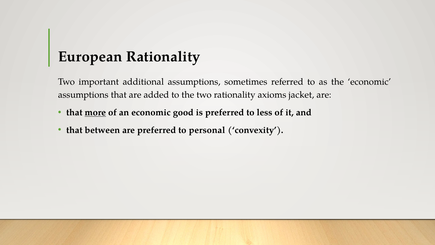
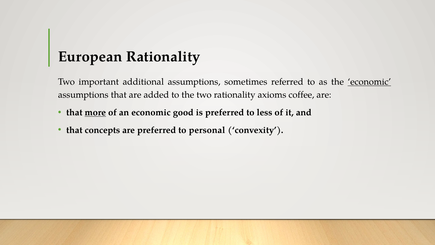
economic underline: none -> present (369, 82)
jacket: jacket -> coffee (301, 95)
between: between -> concepts (102, 130)
